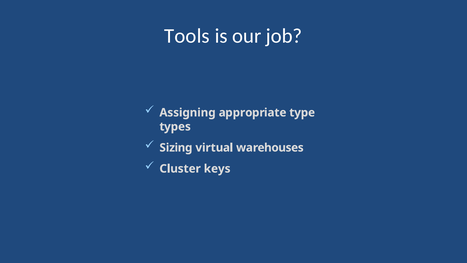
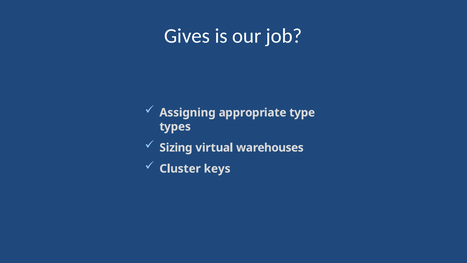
Tools: Tools -> Gives (187, 36)
